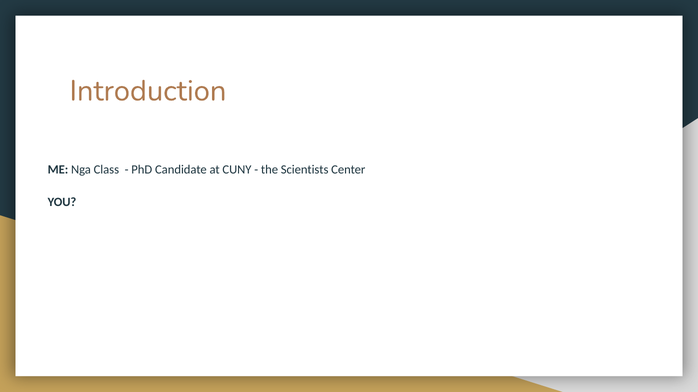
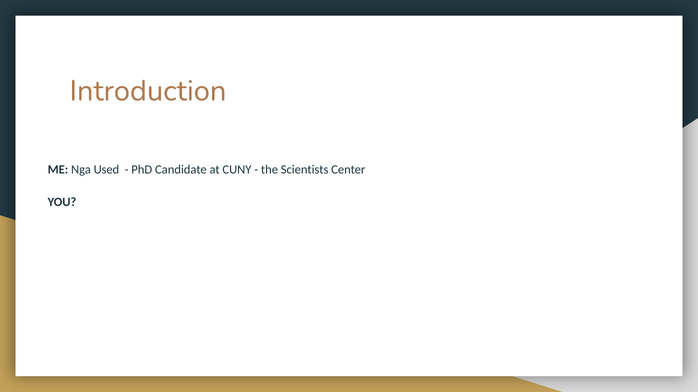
Class: Class -> Used (106, 170)
